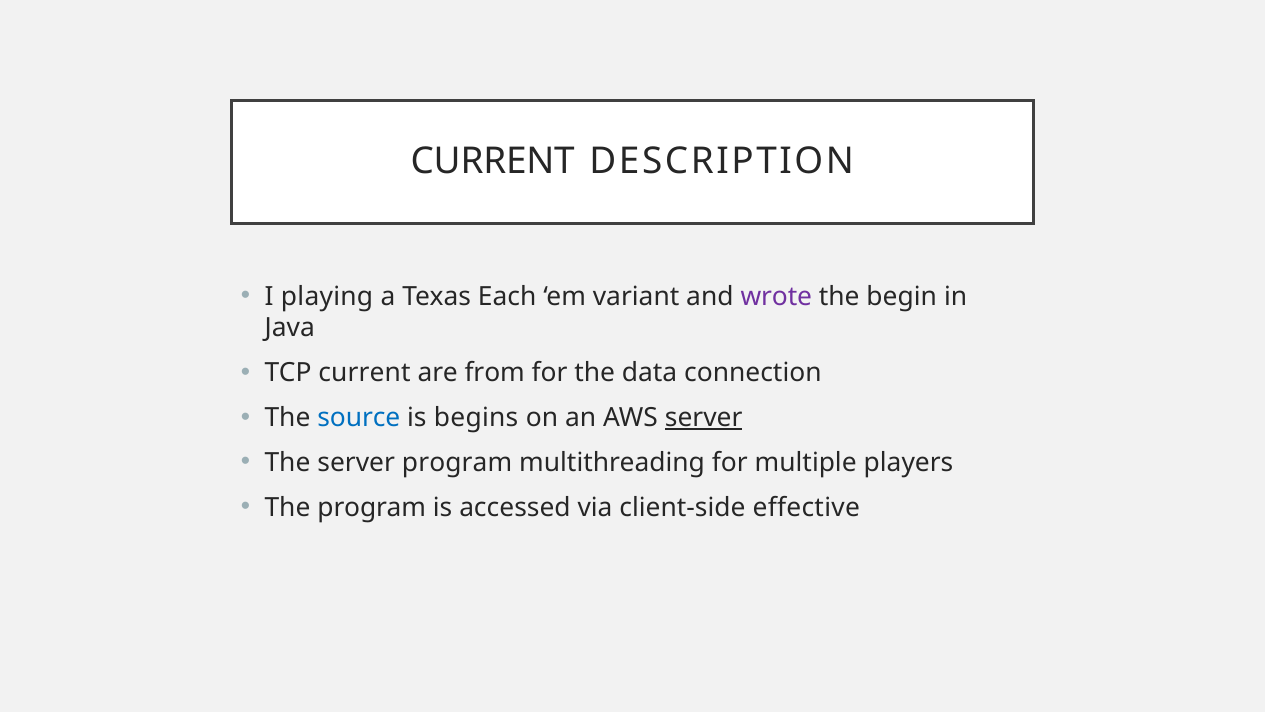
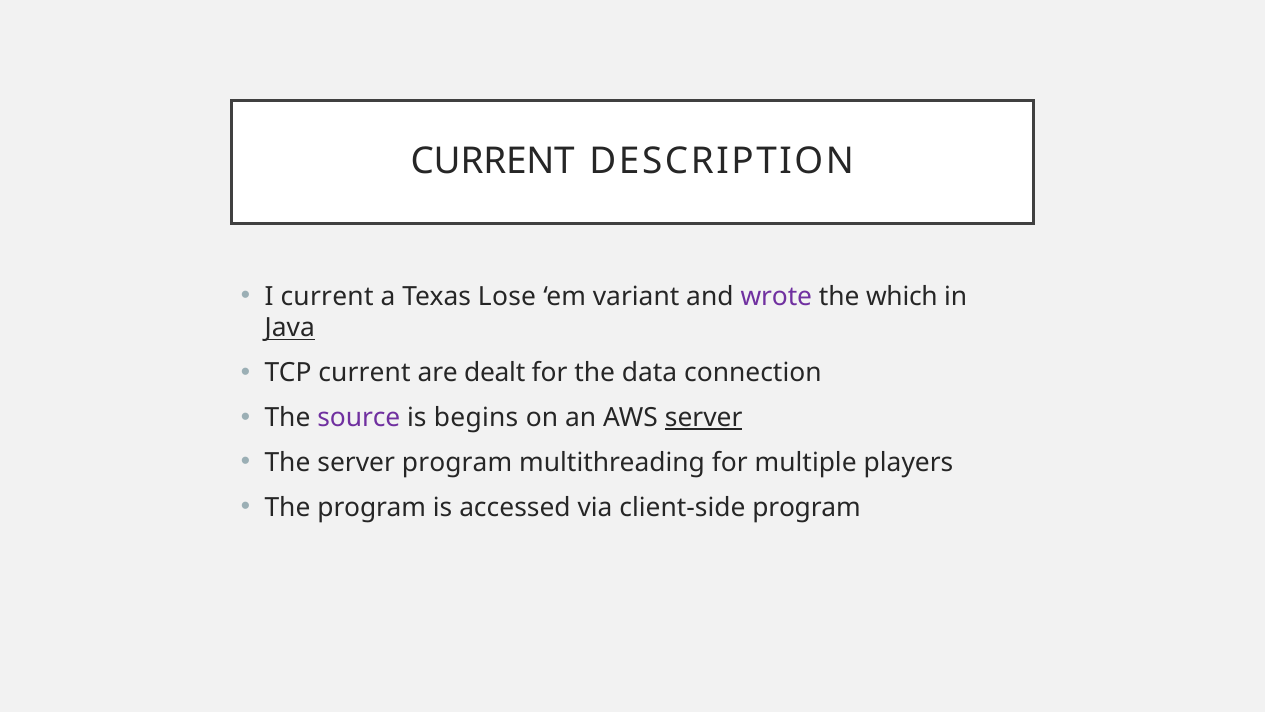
I playing: playing -> current (327, 296)
Each: Each -> Lose (507, 296)
begin: begin -> which (902, 296)
Java underline: none -> present (290, 328)
from: from -> dealt (495, 373)
source colour: blue -> purple (359, 418)
client-side effective: effective -> program (806, 507)
